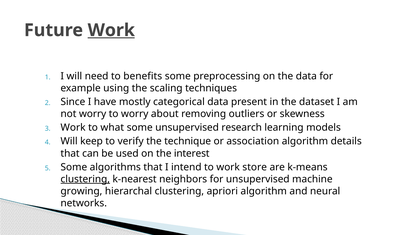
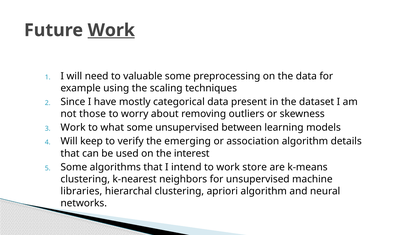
benefits: benefits -> valuable (143, 76)
not worry: worry -> those (93, 114)
research: research -> between (242, 128)
technique: technique -> emerging (188, 141)
clustering underline: present -> none (85, 179)
growing: growing -> libraries (81, 191)
